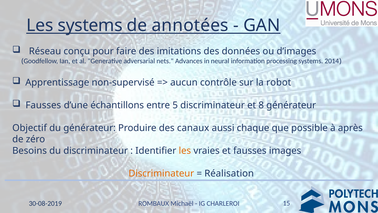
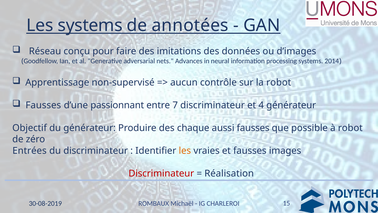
échantillons: échantillons -> passionnant (117, 105)
5: 5 -> 7 (175, 105)
8: 8 -> 4 (261, 105)
canaux: canaux -> chaque (193, 128)
aussi chaque: chaque -> fausses (253, 128)
à après: après -> robot (350, 128)
Besoins: Besoins -> Entrées (30, 150)
Discriminateur colour: orange -> red (161, 173)
